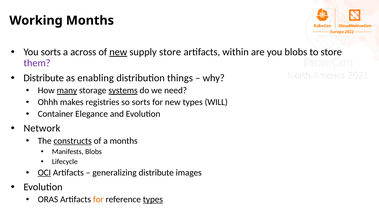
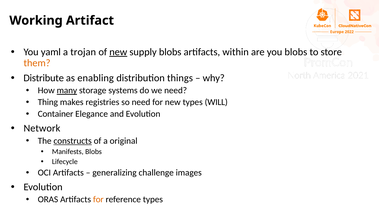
Months: Months -> Artifact (90, 21)
You sorts: sorts -> yaml (51, 52)
across: across -> trojan (83, 52)
supply store: store -> blobs (170, 52)
them colour: purple -> orange (37, 63)
systems underline: present -> none (123, 91)
Ohhh: Ohhh -> Thing (48, 102)
so sorts: sorts -> need (141, 102)
a months: months -> original (124, 141)
OCI underline: present -> none (44, 173)
generalizing distribute: distribute -> challenge (156, 173)
types underline: present -> none (153, 200)
